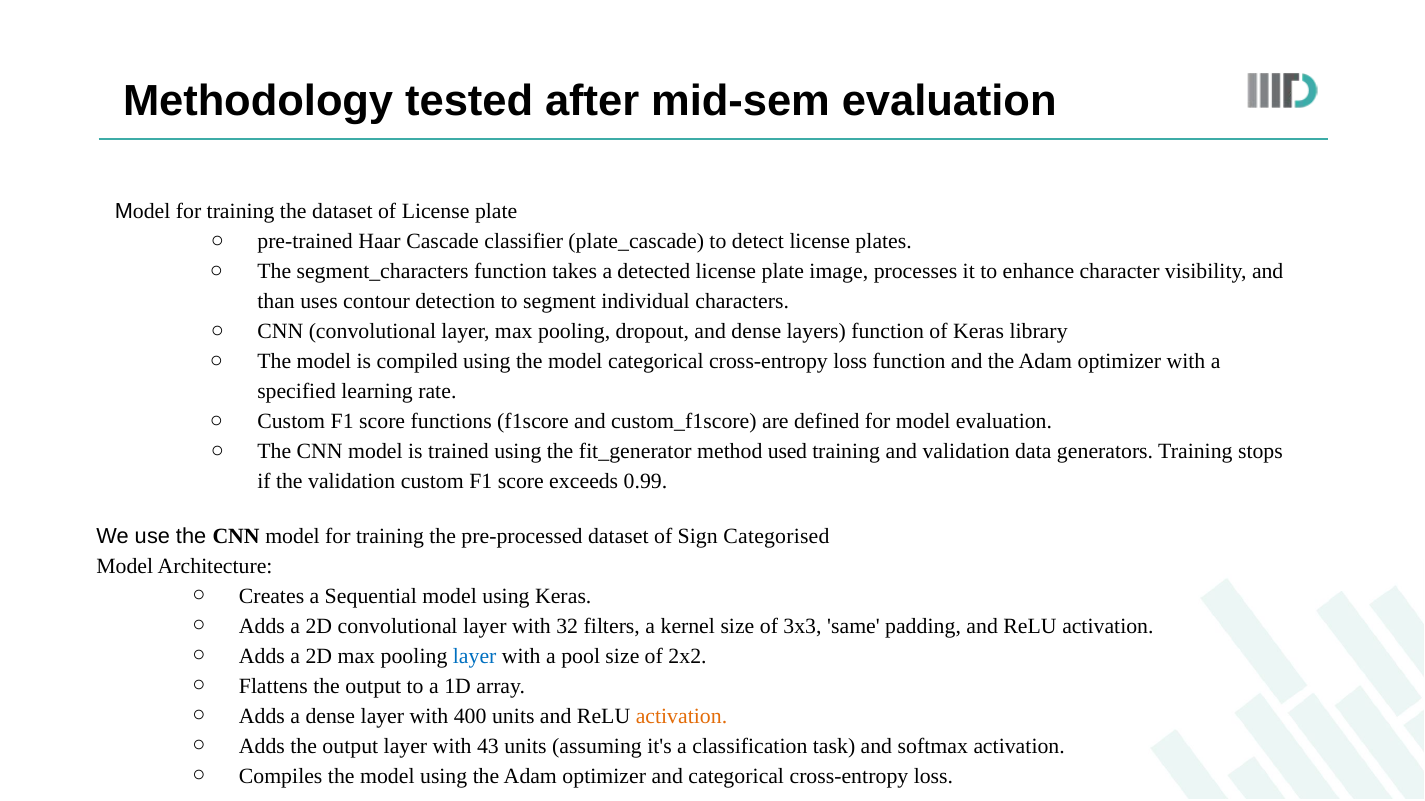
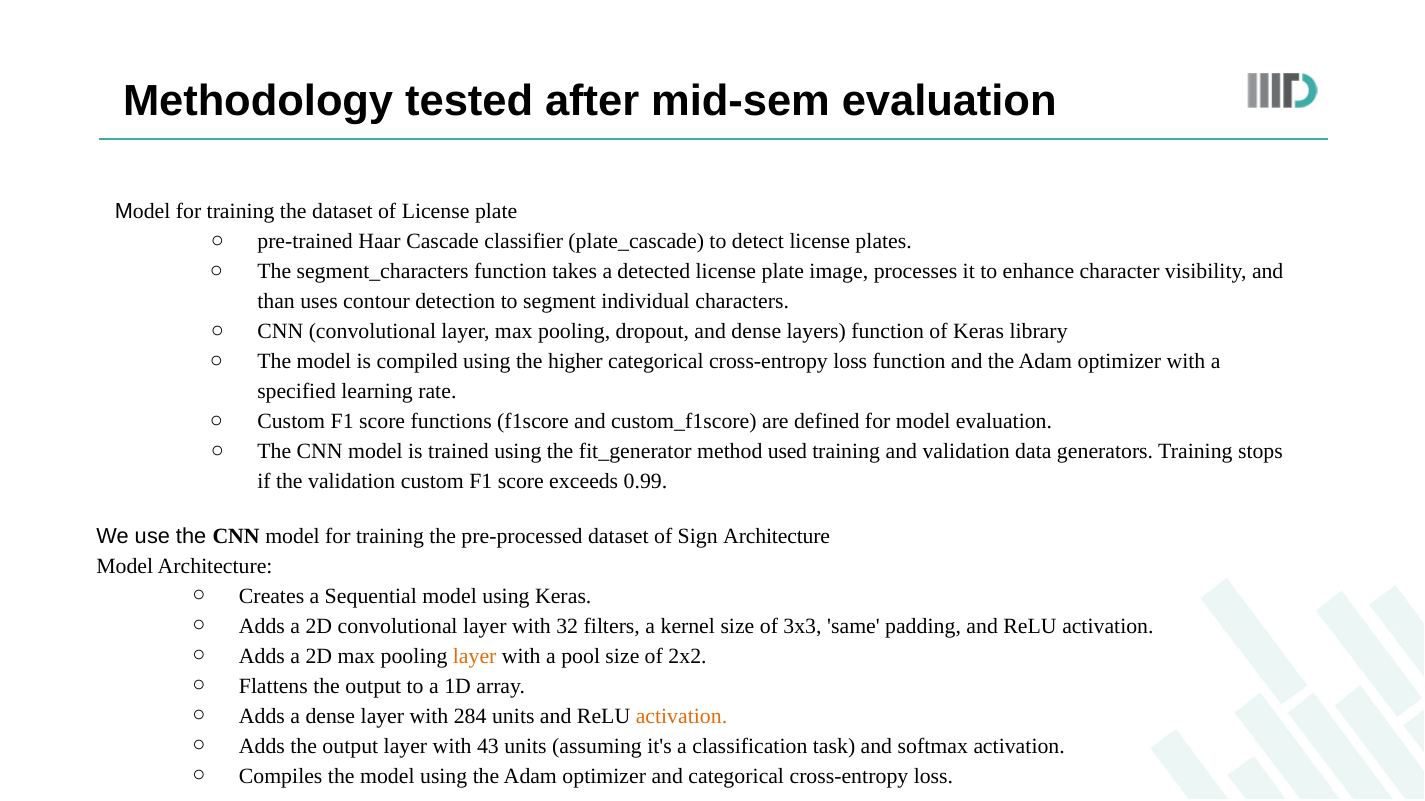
using the model: model -> higher (575, 362)
Sign Categorised: Categorised -> Architecture (777, 536)
layer colour: blue -> orange (475, 656)
400: 400 -> 284 (470, 716)
